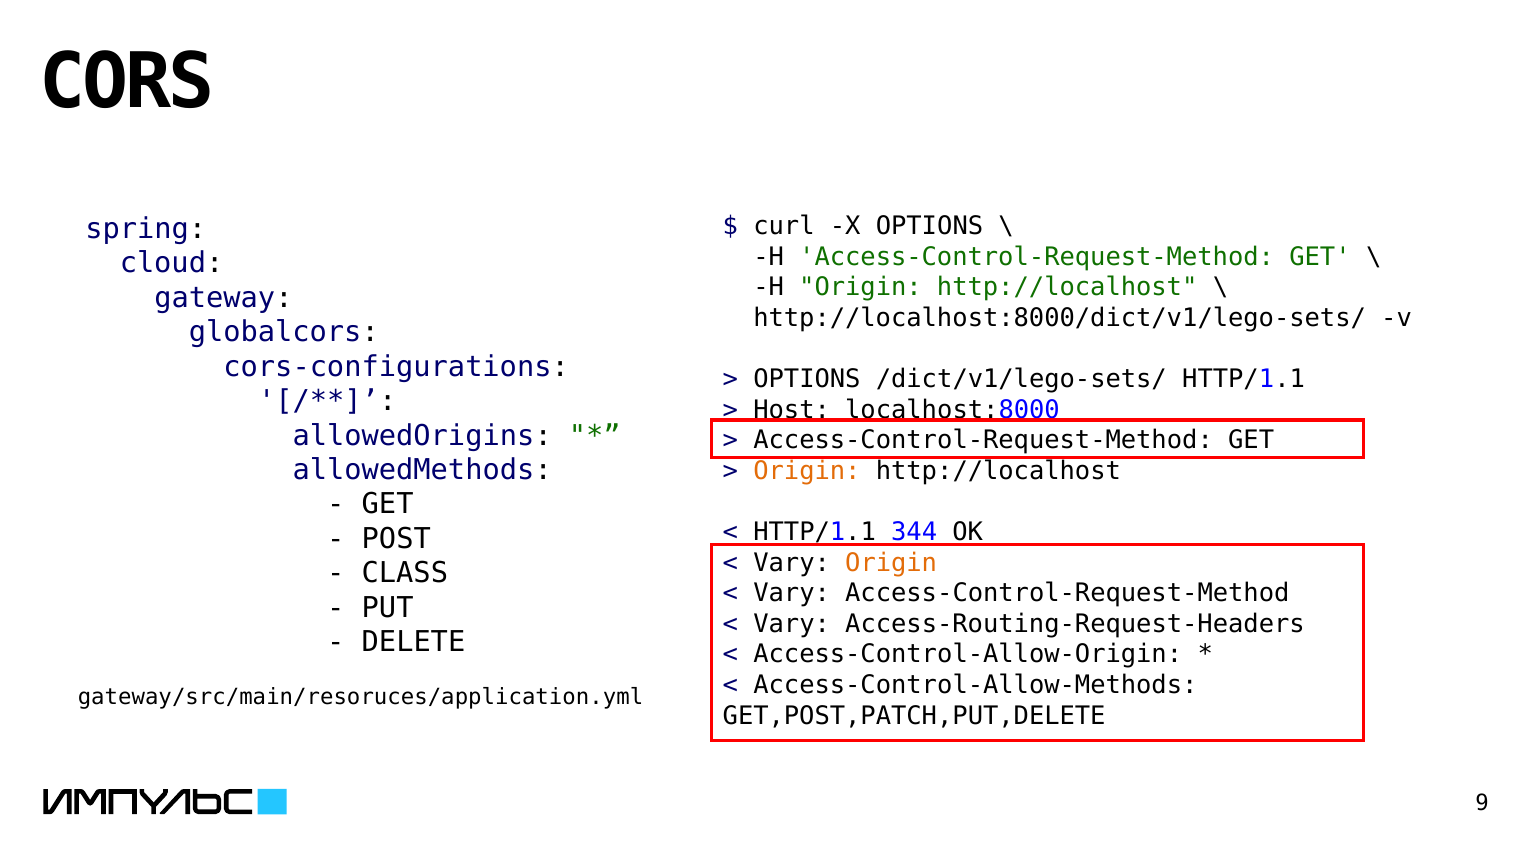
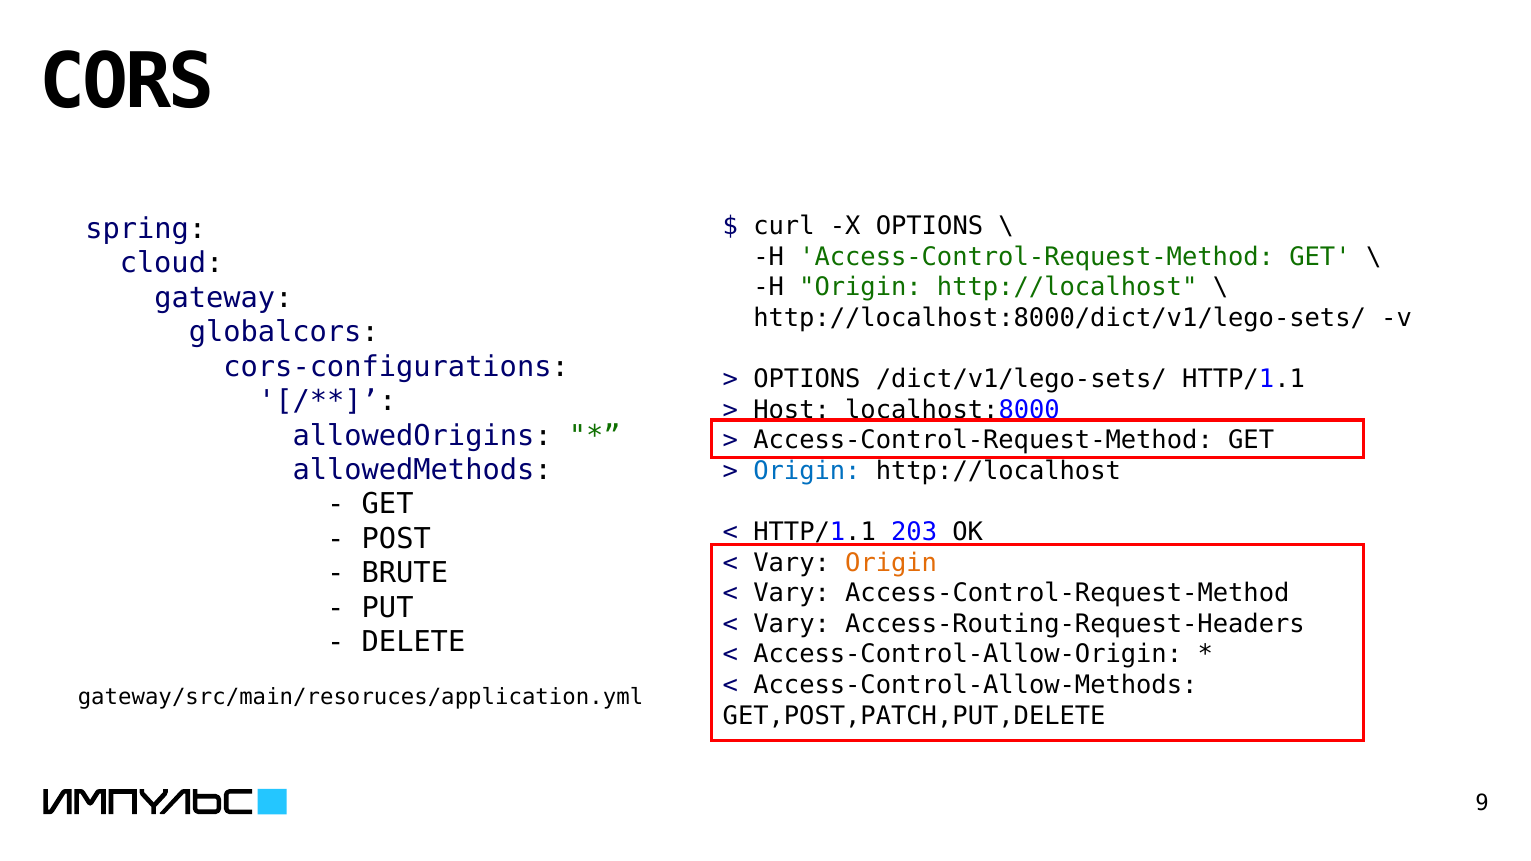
Origin colour: orange -> blue (807, 471)
344: 344 -> 203 (914, 532)
CLASS: CLASS -> BRUTE (405, 574)
